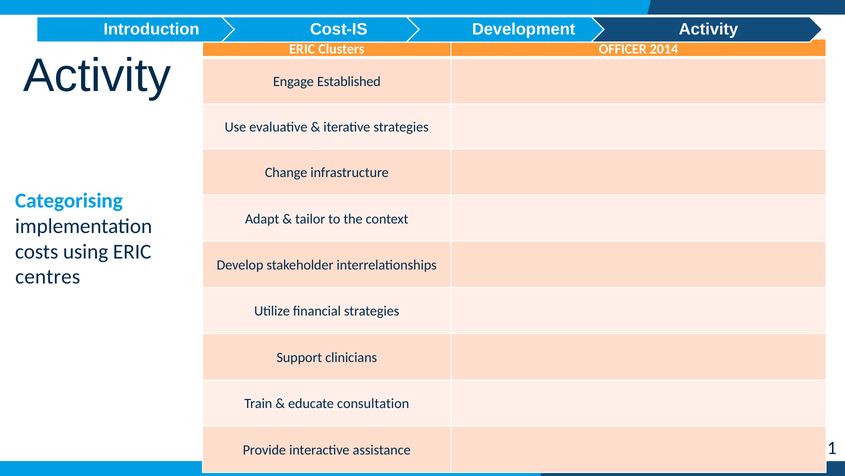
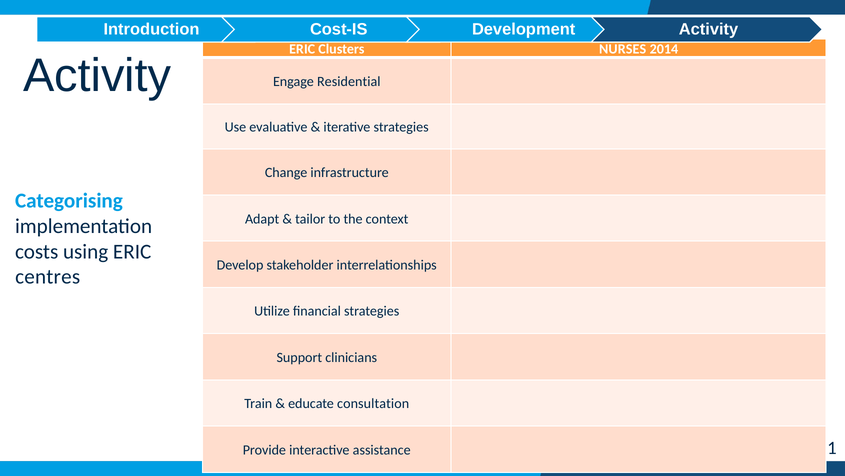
OFFICER: OFFICER -> NURSES (623, 49)
Established: Established -> Residential (349, 81)
